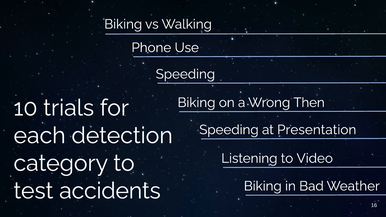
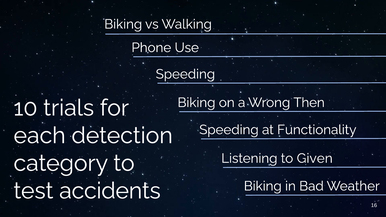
Presentation: Presentation -> Functionality (317, 130)
Video: Video -> Given (315, 158)
